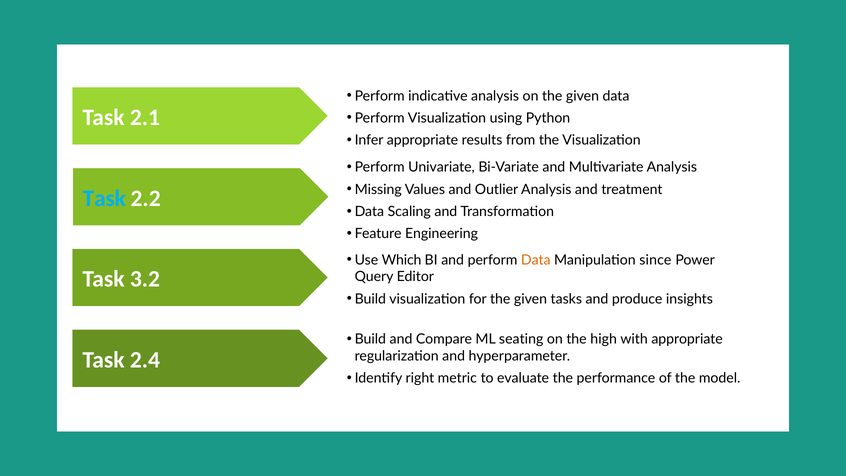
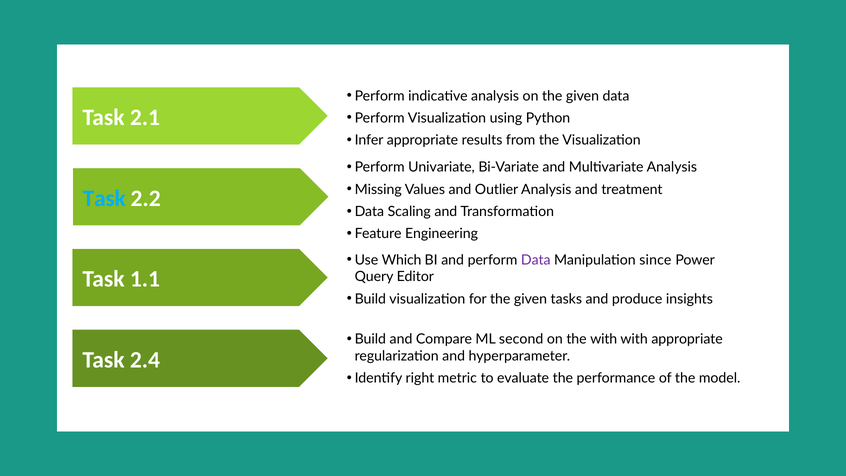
Data colour: orange -> purple (536, 260)
3.2: 3.2 -> 1.1 (145, 279)
seating: seating -> second (521, 339)
the high: high -> with (604, 339)
